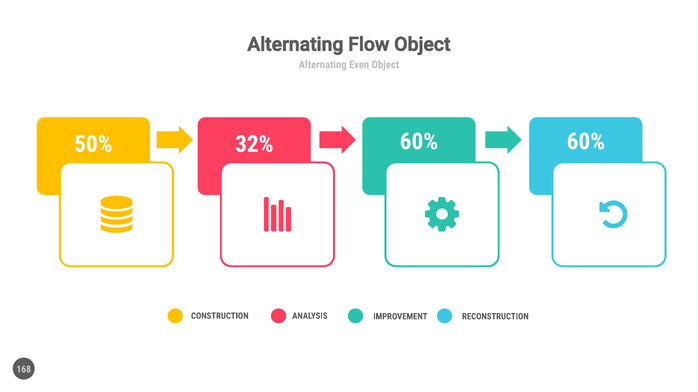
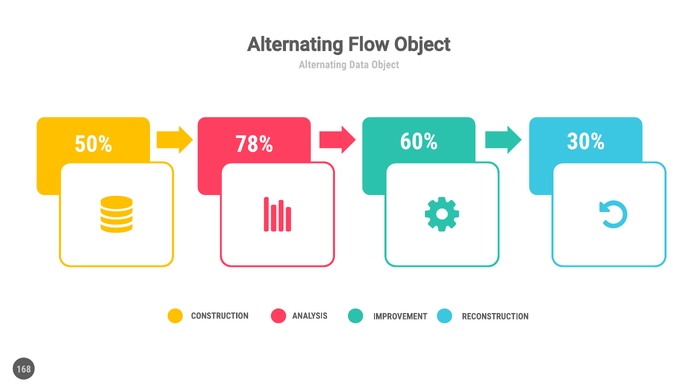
Even: Even -> Data (359, 65)
32%: 32% -> 78% (254, 144)
60% 60%: 60% -> 30% (586, 142)
